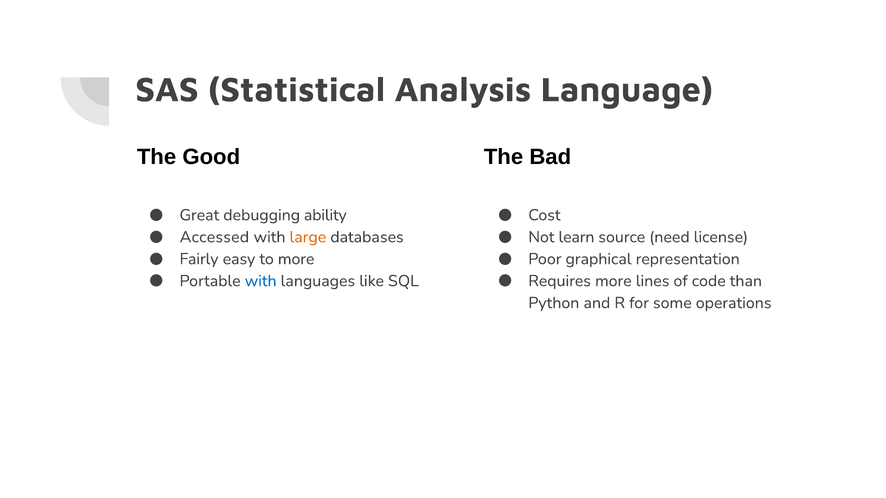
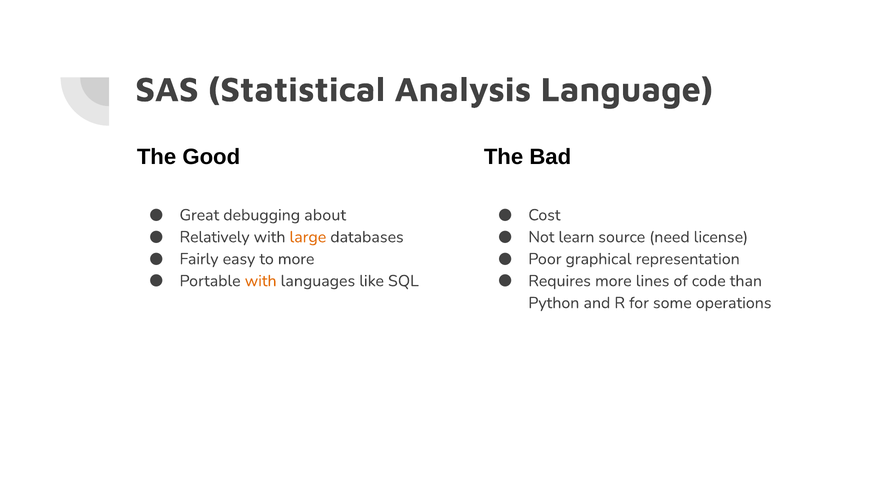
ability: ability -> about (325, 215)
Accessed: Accessed -> Relatively (215, 237)
with colour: blue -> orange (261, 281)
